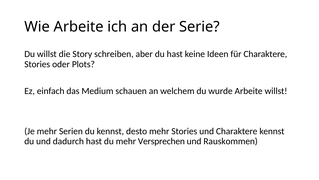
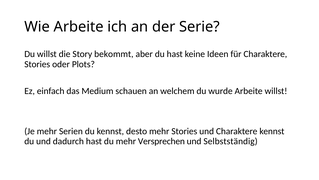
schreiben: schreiben -> bekommt (114, 54)
Rauskommen: Rauskommen -> Selbstständig (231, 141)
